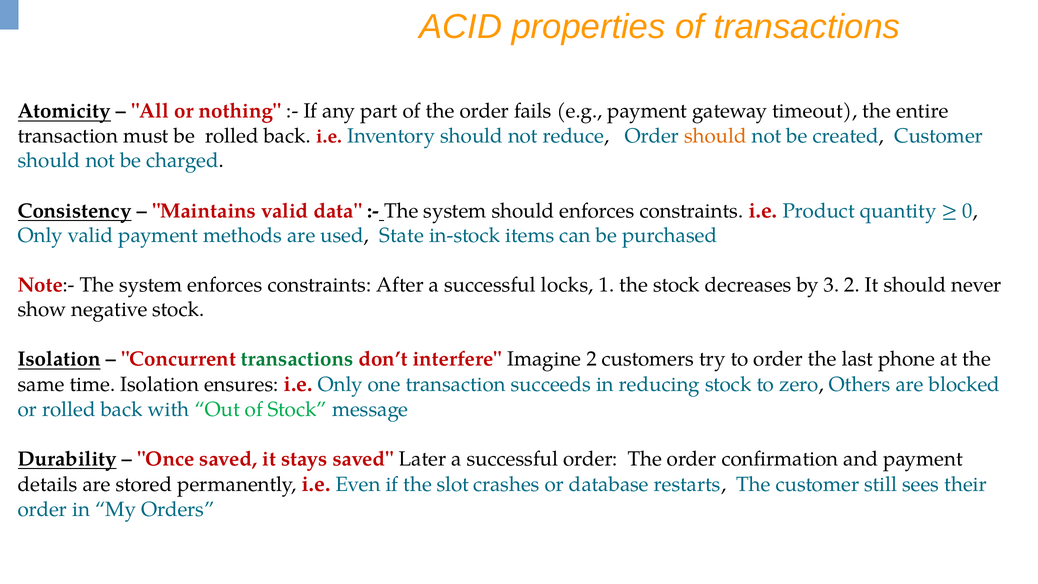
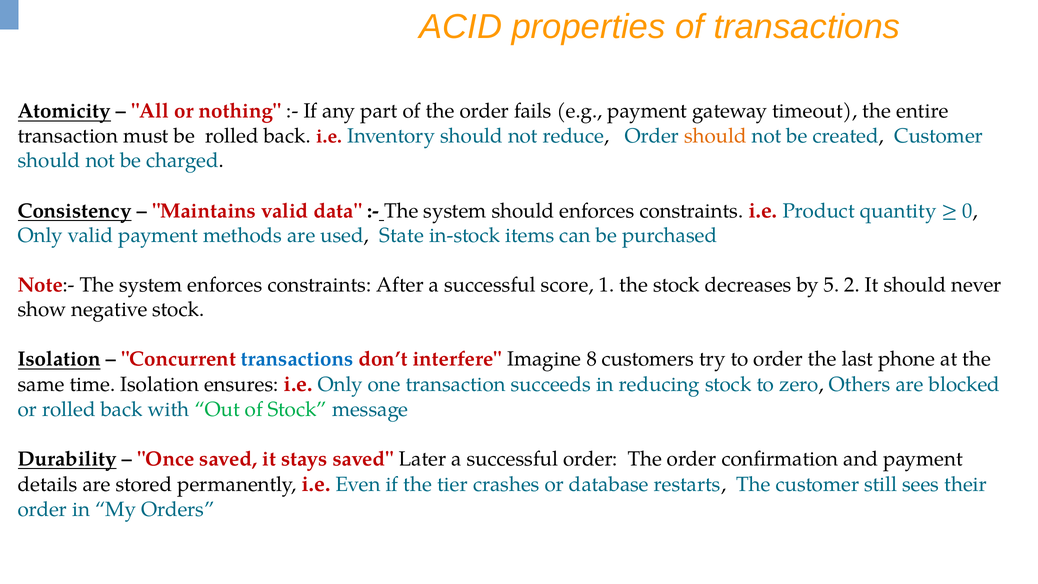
locks: locks -> score (567, 285)
3: 3 -> 5 (832, 285)
transactions colour: green -> blue (297, 359)
Imagine 2: 2 -> 8 (592, 359)
slot: slot -> tier (453, 484)
